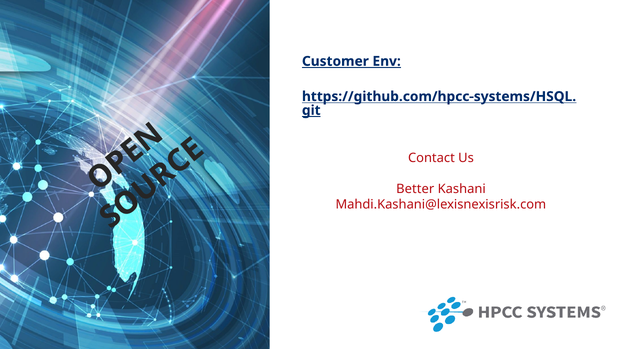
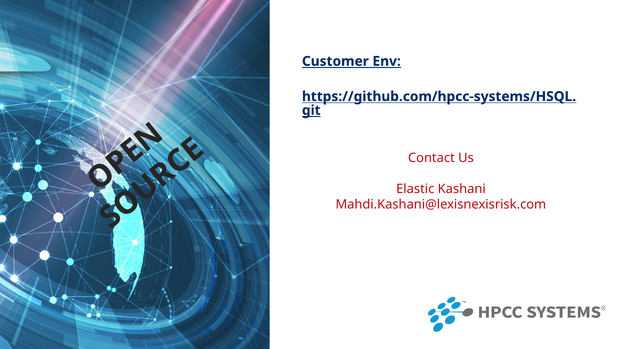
Better: Better -> Elastic (415, 189)
